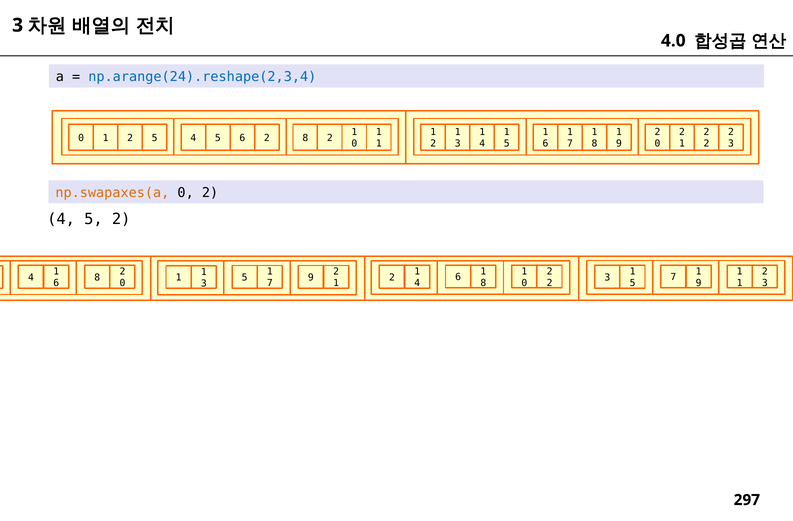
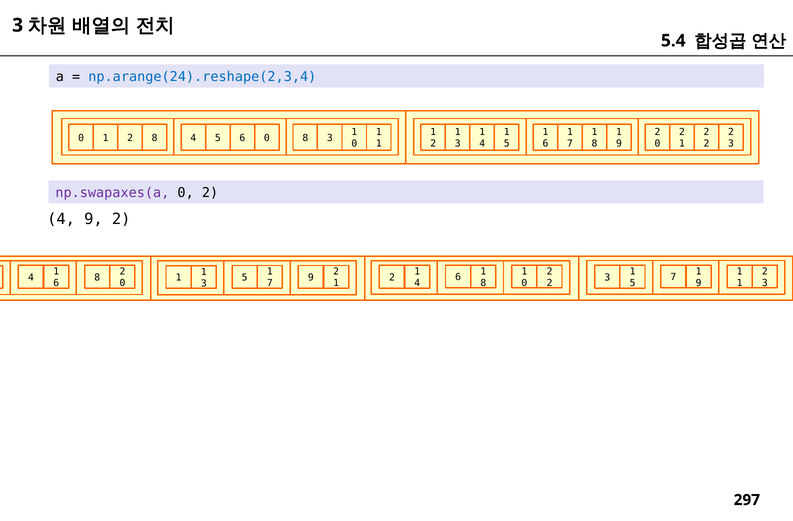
4.0: 4.0 -> 5.4 (673, 41)
2 5: 5 -> 8 (155, 138)
6 2: 2 -> 0 (267, 138)
2: 2 -> 3 (330, 138)
np.swapaxes(a colour: orange -> purple (112, 193)
5: 5 -> 9 (93, 219)
